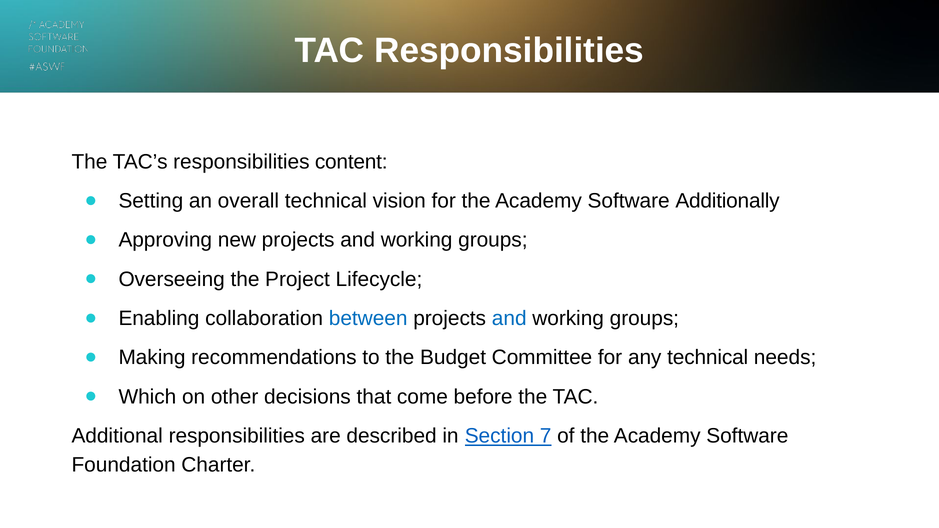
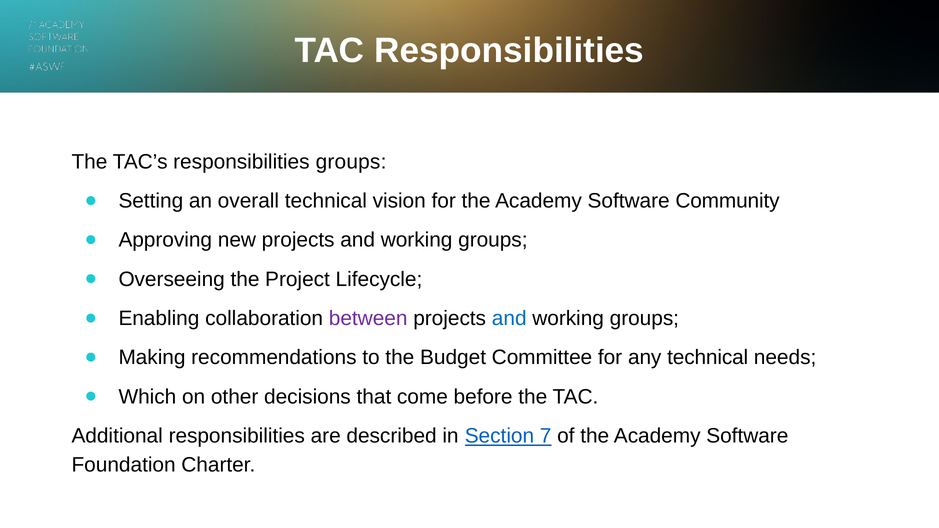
responsibilities content: content -> groups (351, 162)
Additionally: Additionally -> Community (727, 201)
between colour: blue -> purple (368, 319)
